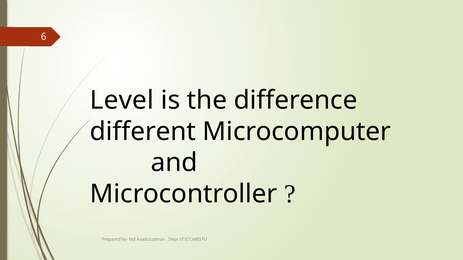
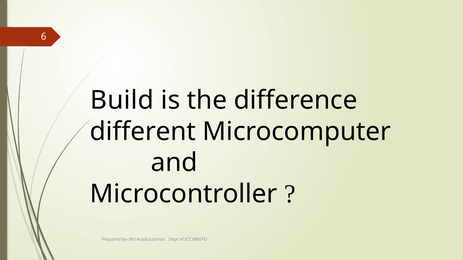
Level: Level -> Build (122, 101)
